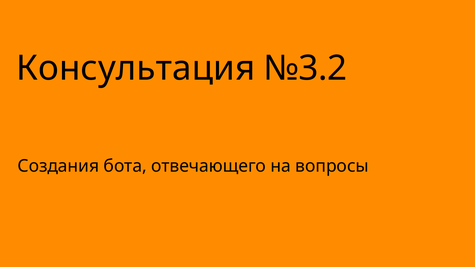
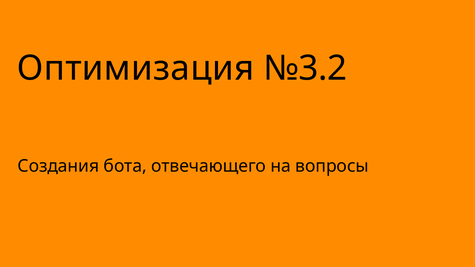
Консультация: Консультация -> Оптимизация (136, 68)
